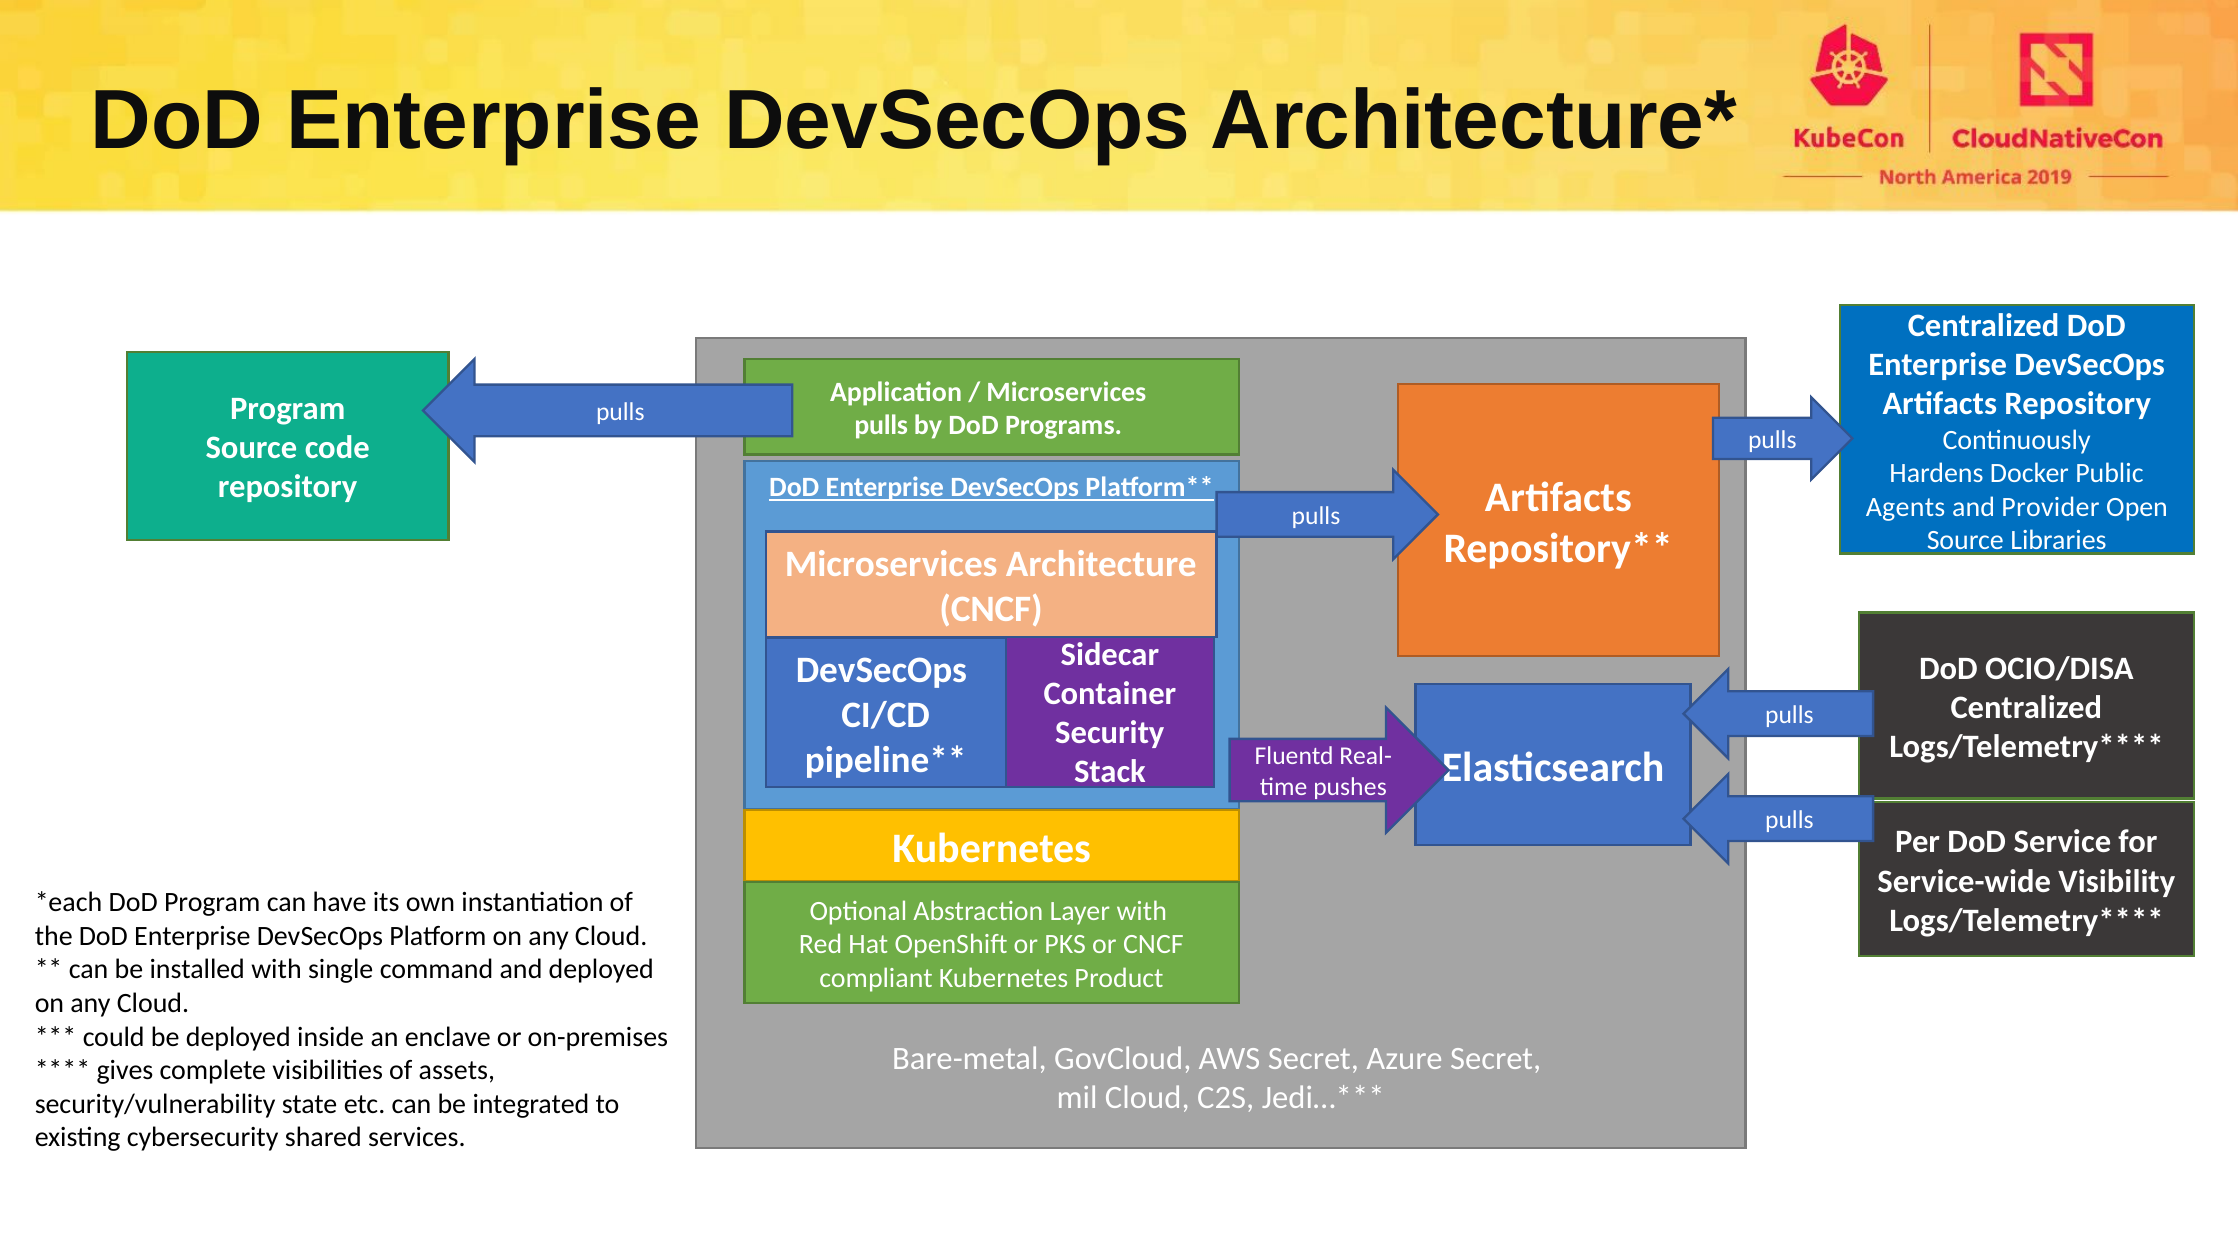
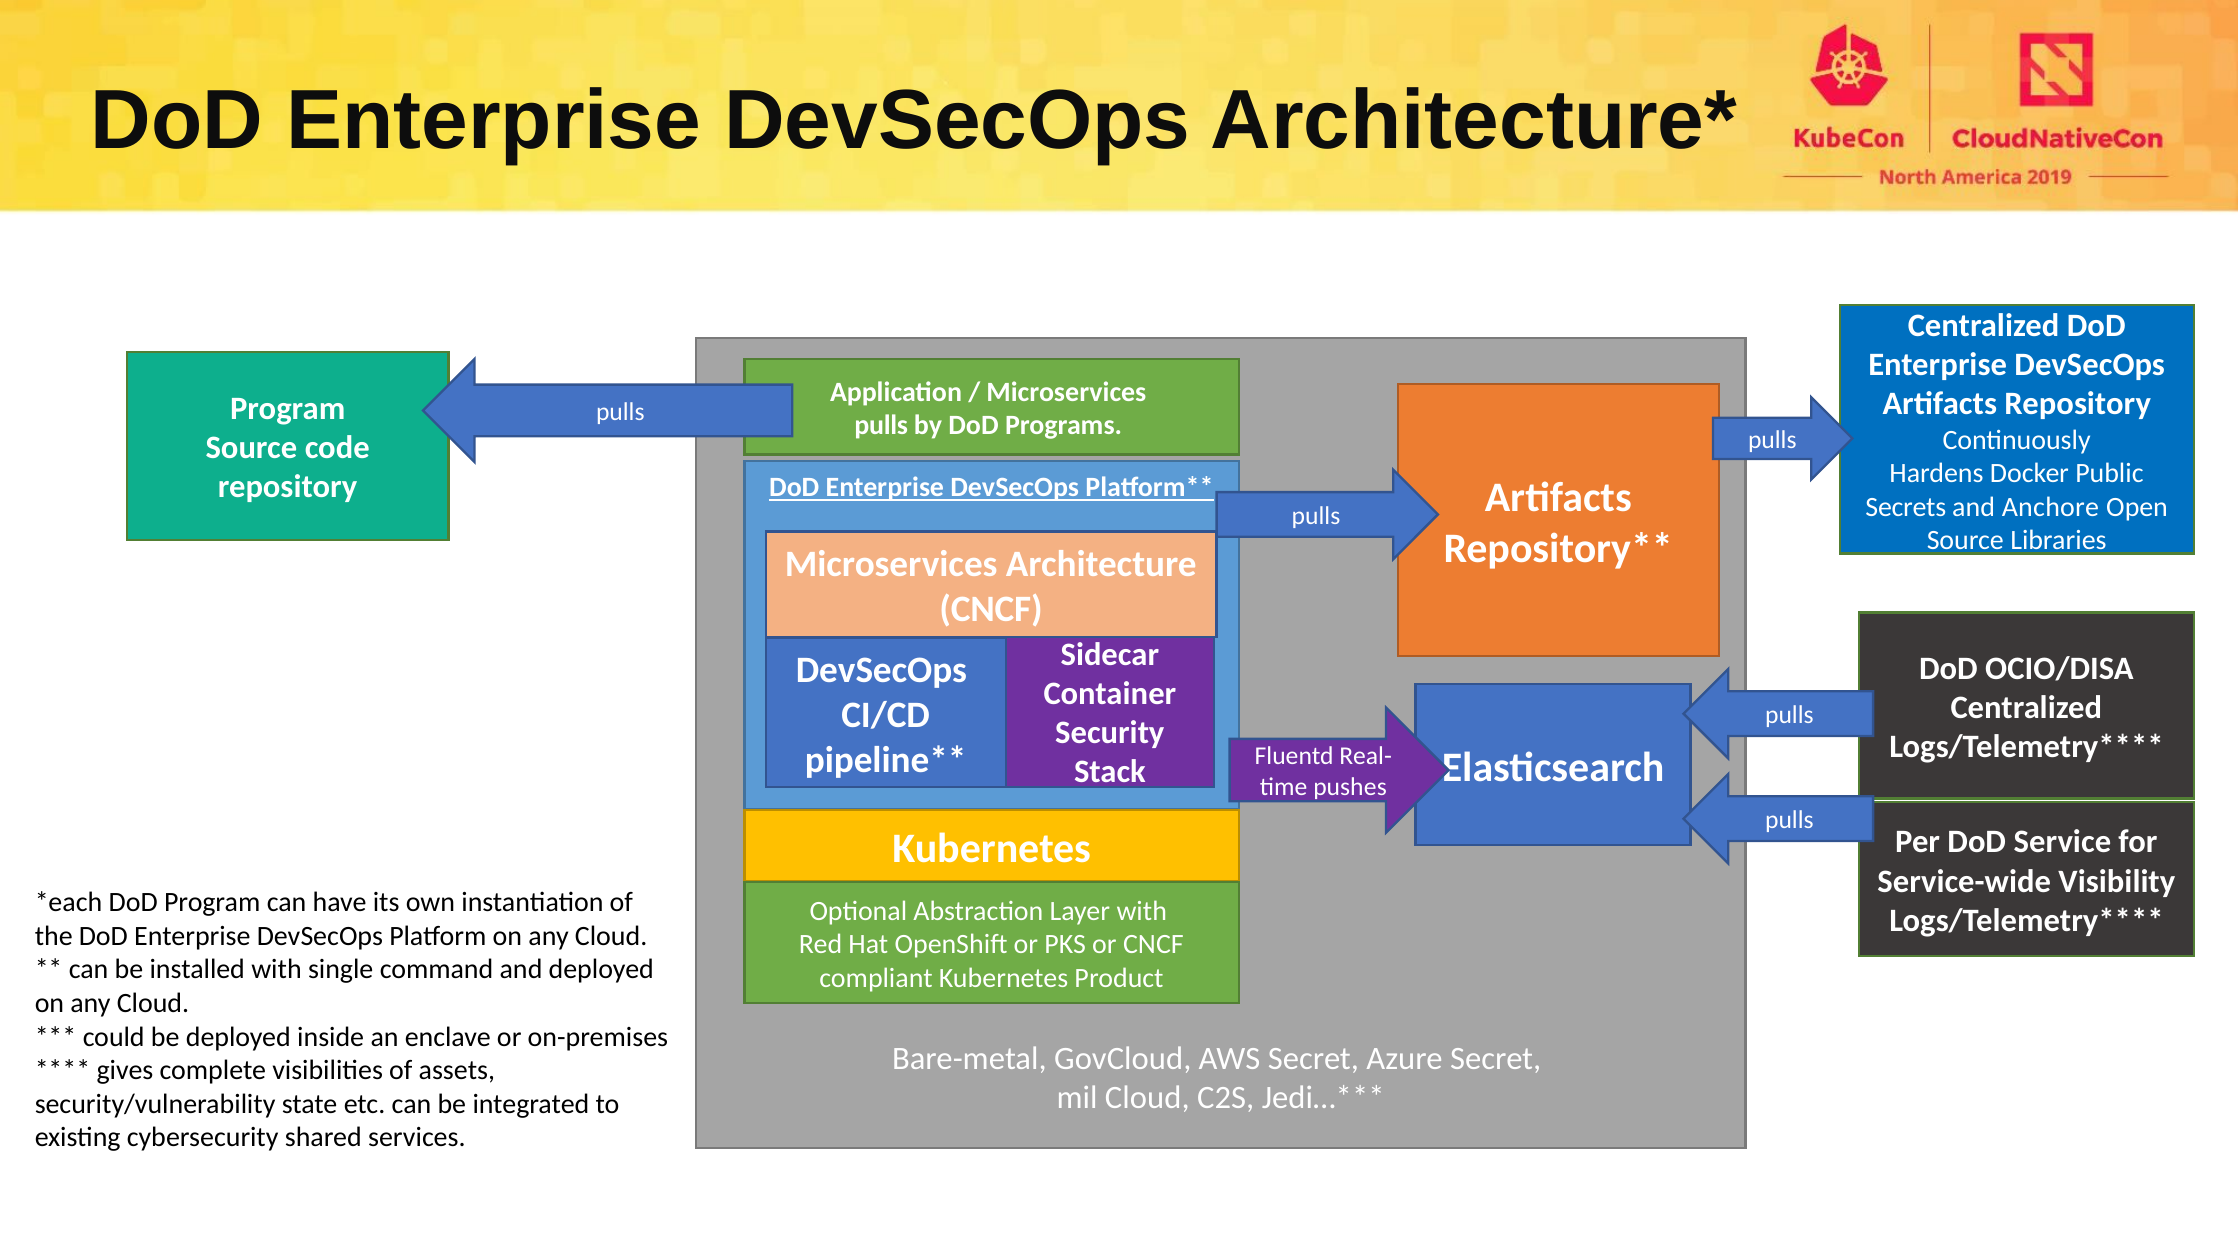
Agents: Agents -> Secrets (1906, 507)
Provider: Provider -> Anchore (2050, 507)
